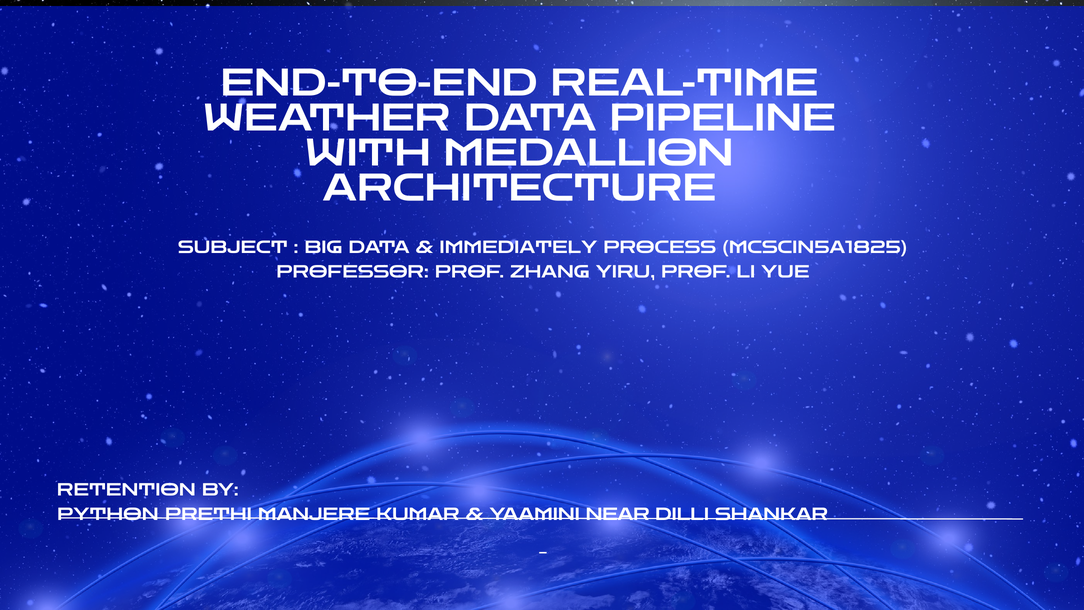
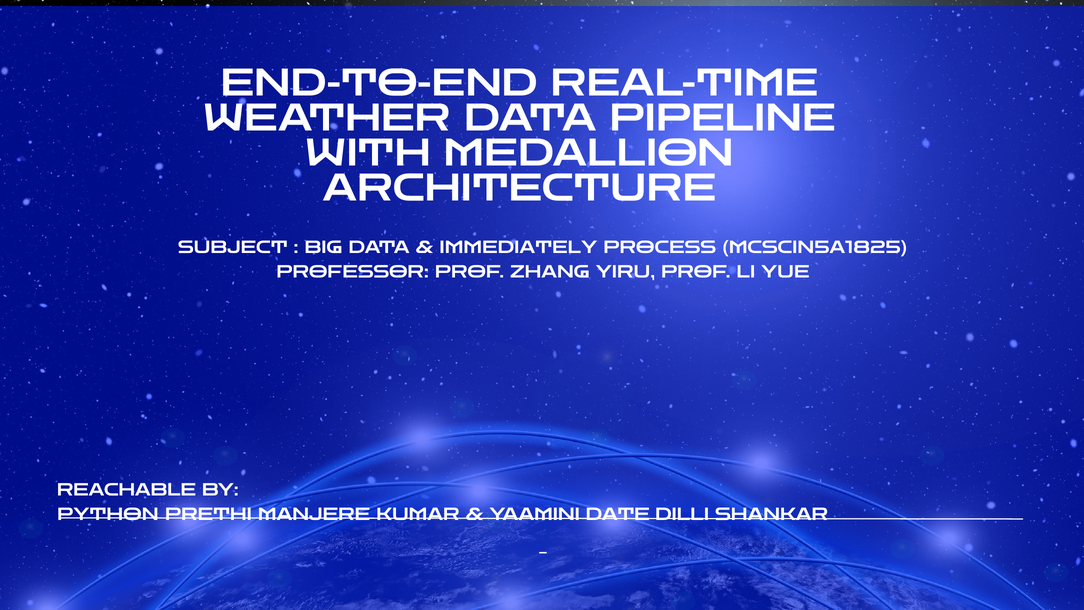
RETENTION: RETENTION -> REACHABLE (126, 490)
NEAR: NEAR -> DATE (618, 514)
